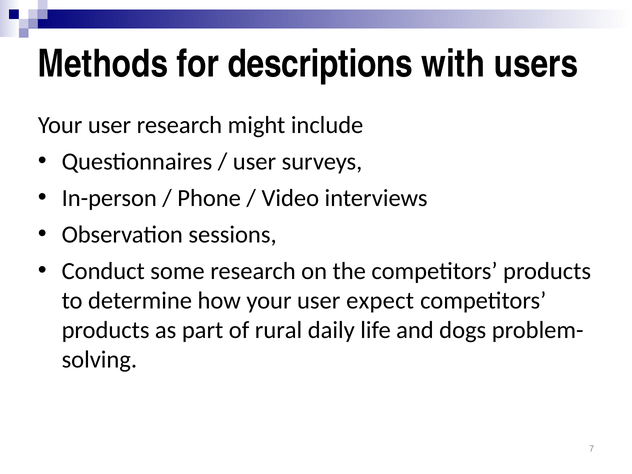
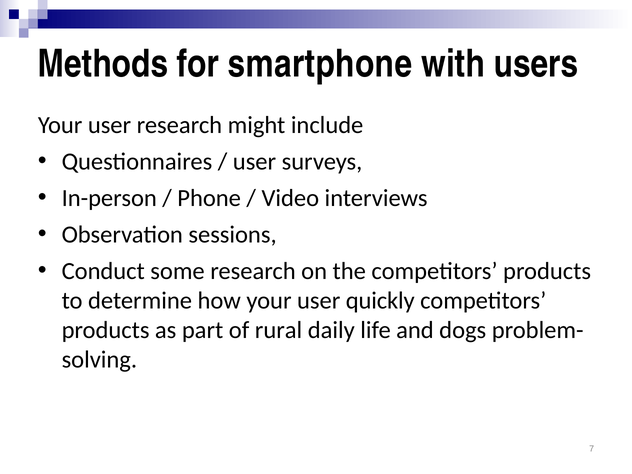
descriptions: descriptions -> smartphone (320, 64)
expect: expect -> quickly (380, 301)
